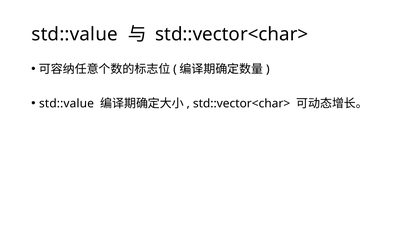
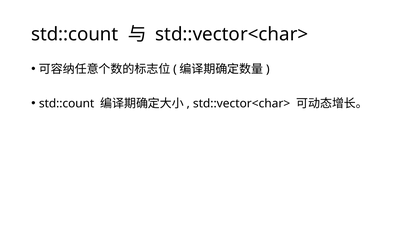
std::value: std::value -> std::count (75, 34)
std::value: std::value -> std::count (67, 104)
